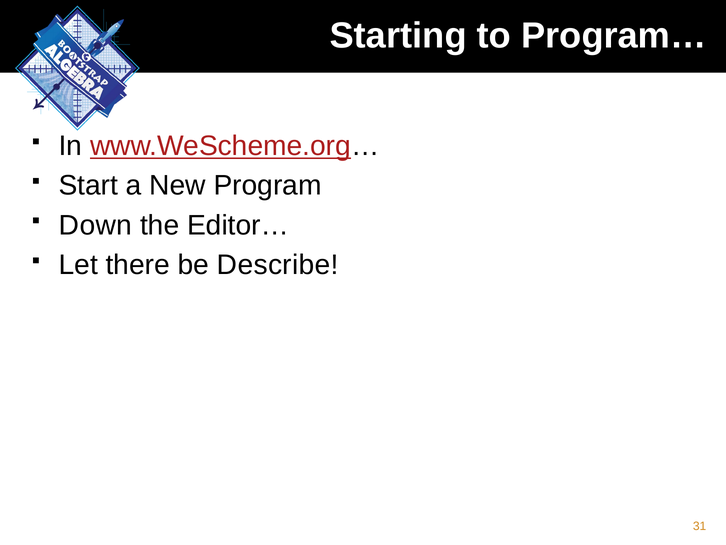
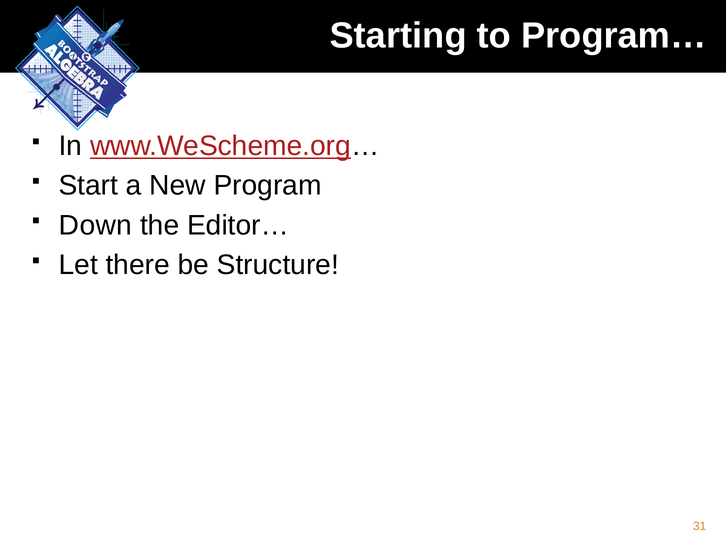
Describe: Describe -> Structure (278, 265)
